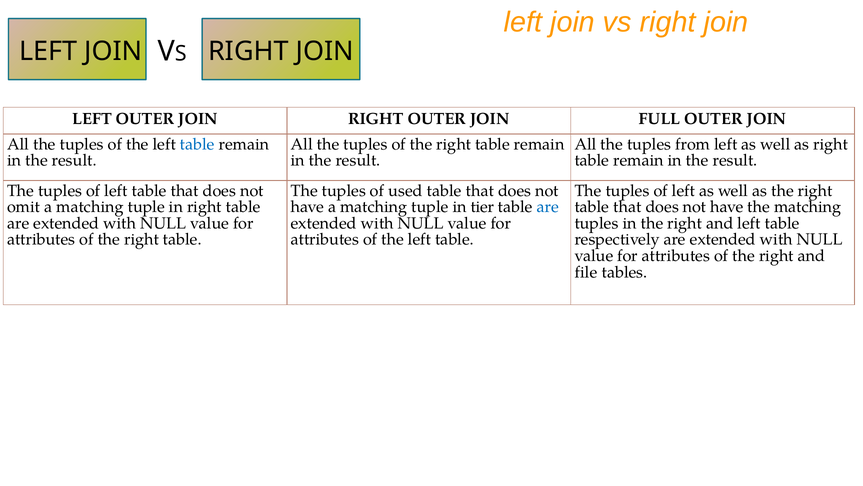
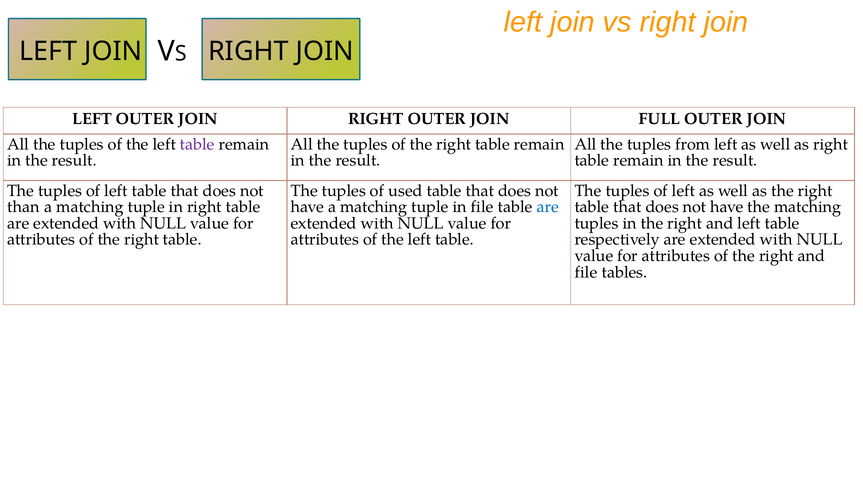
table colour: blue -> purple (197, 144)
omit: omit -> than (24, 207)
in tier: tier -> file (482, 207)
